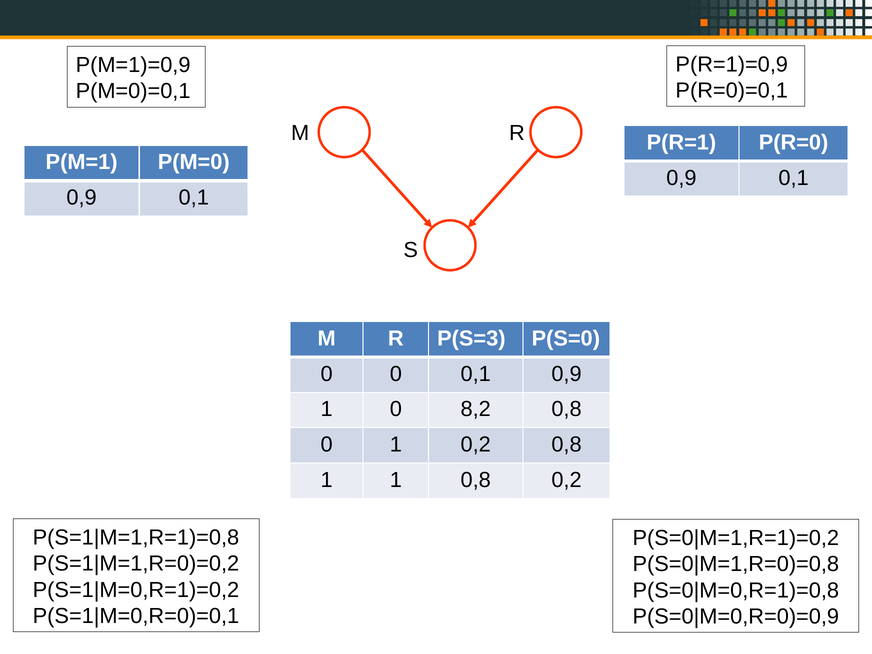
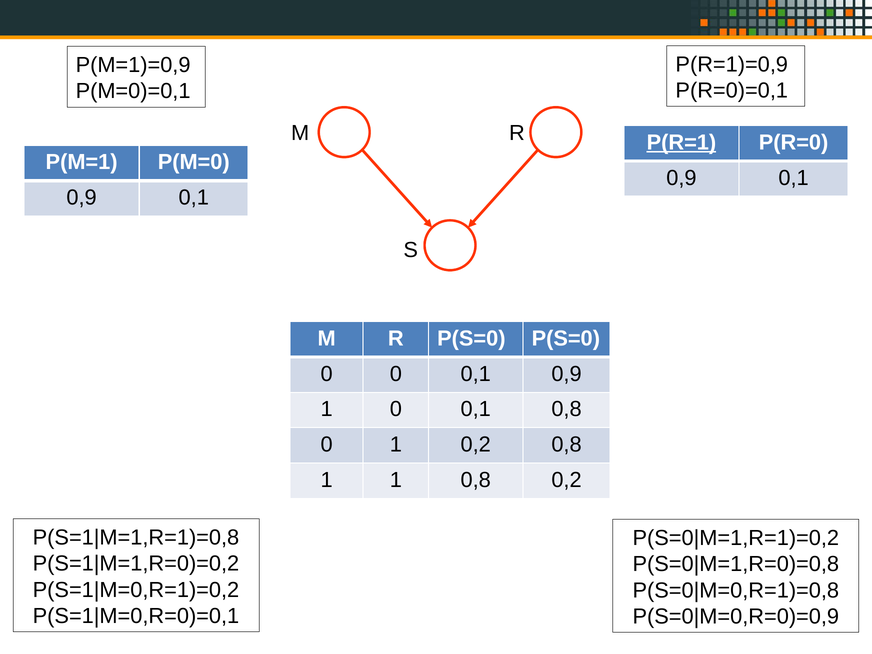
P(R=1 underline: none -> present (681, 142)
R P(S=3: P(S=3 -> P(S=0 (471, 339)
1 0 8,2: 8,2 -> 0,1 (476, 409)
